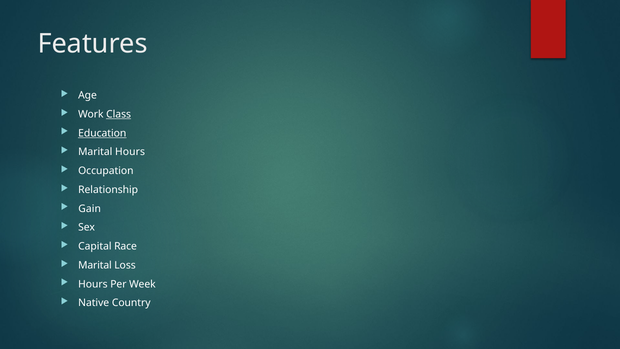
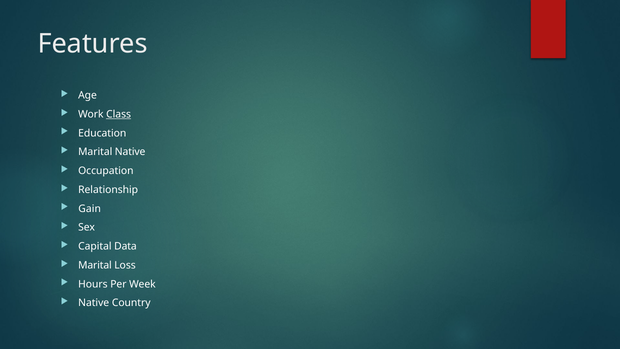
Education underline: present -> none (102, 133)
Marital Hours: Hours -> Native (130, 152)
Race: Race -> Data (125, 246)
